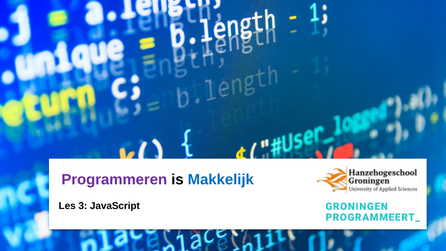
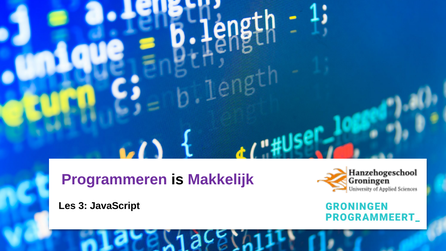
Makkelijk colour: blue -> purple (221, 180)
